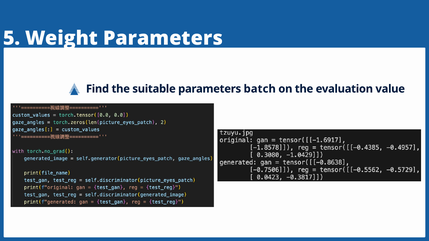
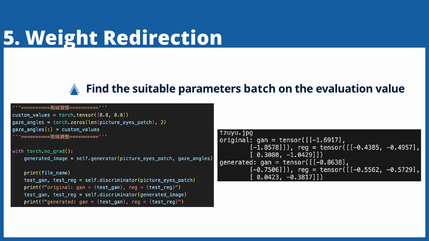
Weight Parameters: Parameters -> Redirection (163, 38)
